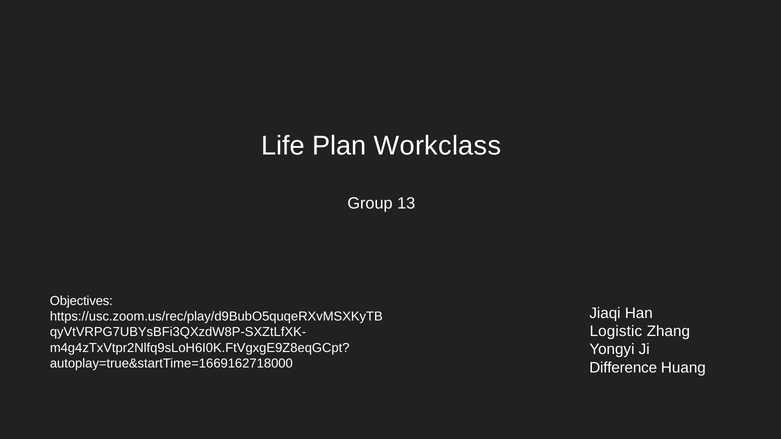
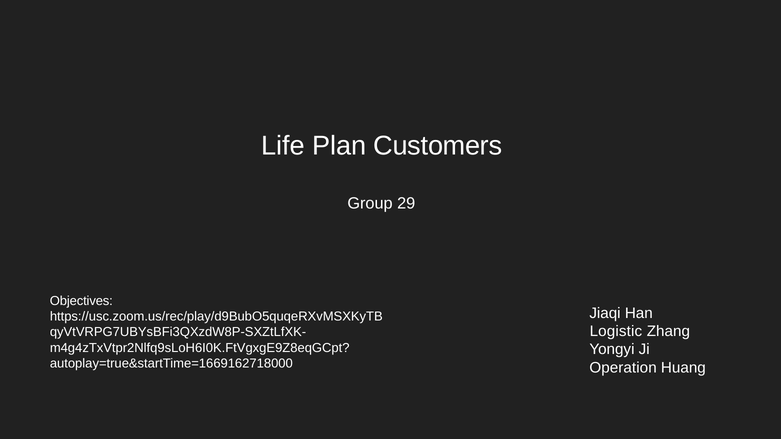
Workclass: Workclass -> Customers (438, 146)
13: 13 -> 29 (406, 204)
Difference: Difference -> Operation (623, 368)
